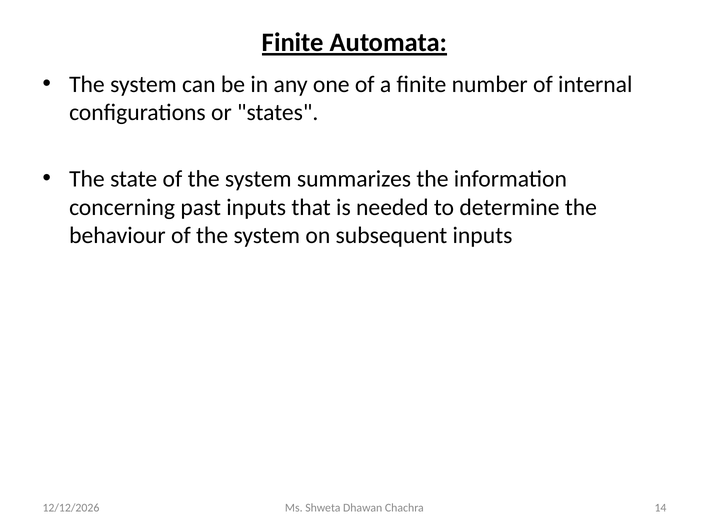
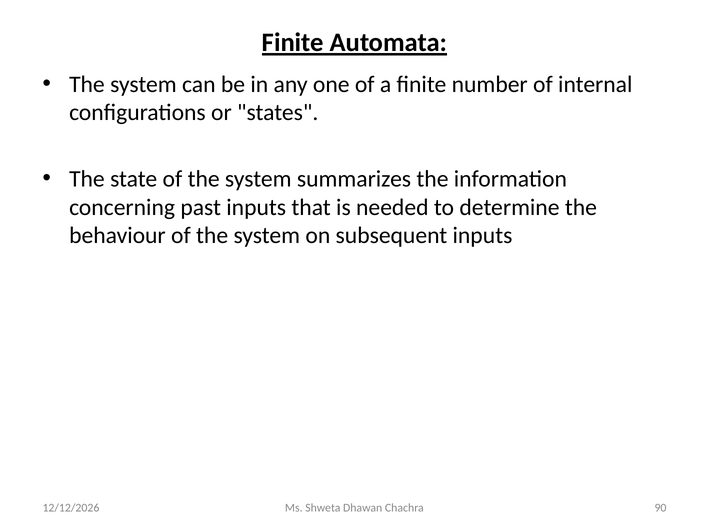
14: 14 -> 90 (660, 508)
